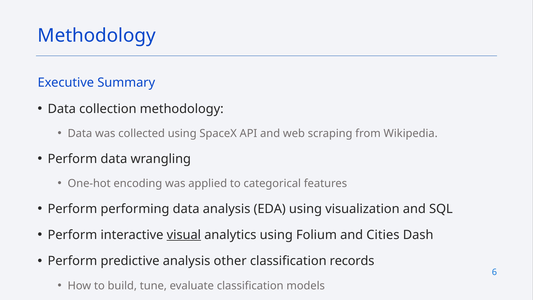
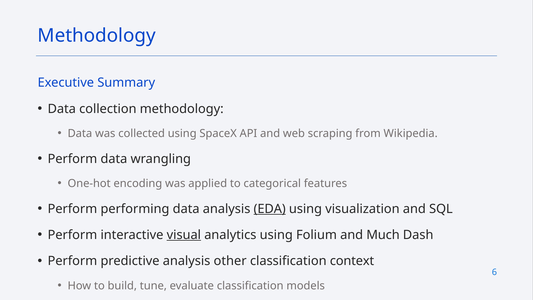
EDA underline: none -> present (270, 209)
Cities: Cities -> Much (383, 235)
records: records -> context (352, 261)
